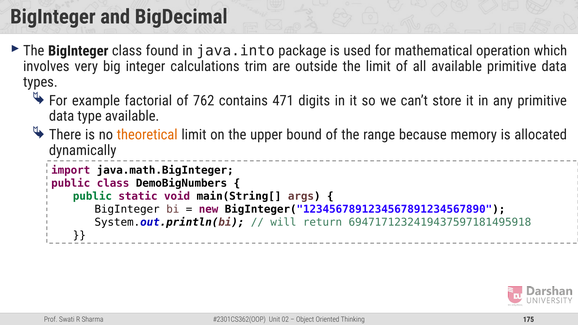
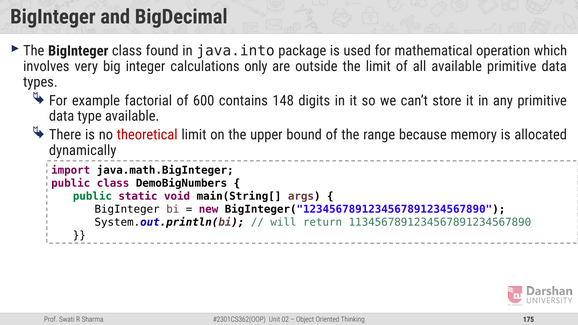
trim: trim -> only (256, 66)
762: 762 -> 600 (204, 101)
471: 471 -> 148 (283, 101)
theoretical colour: orange -> red (147, 135)
6947171232419437597181495918: 6947171232419437597181495918 -> 1134567891234567891234567890 (440, 222)
